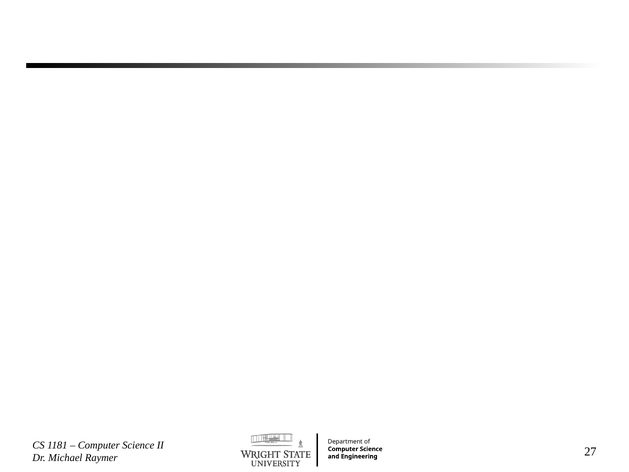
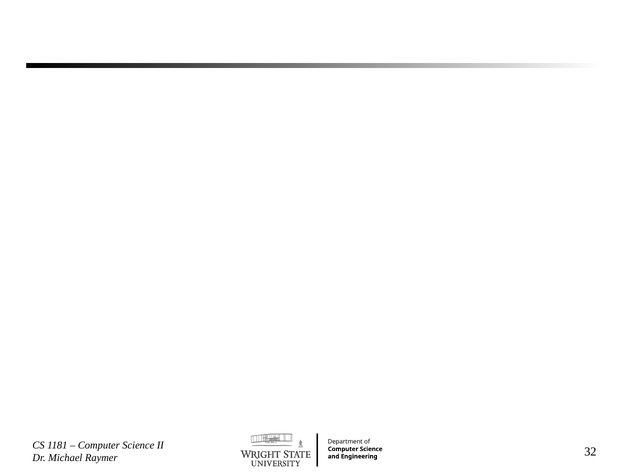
27: 27 -> 32 (590, 452)
